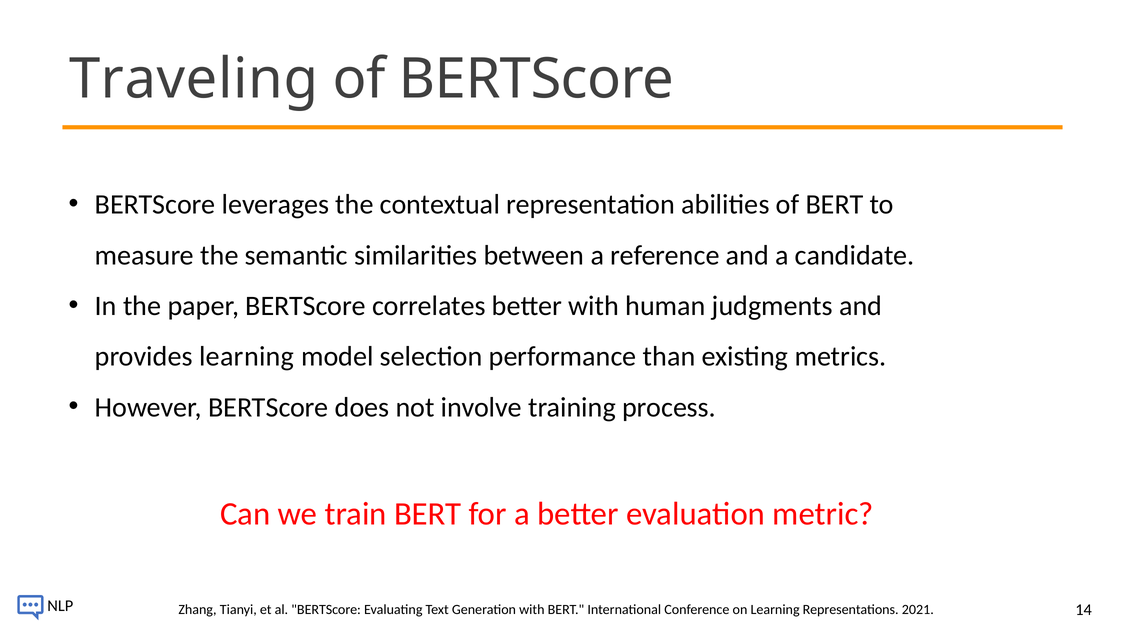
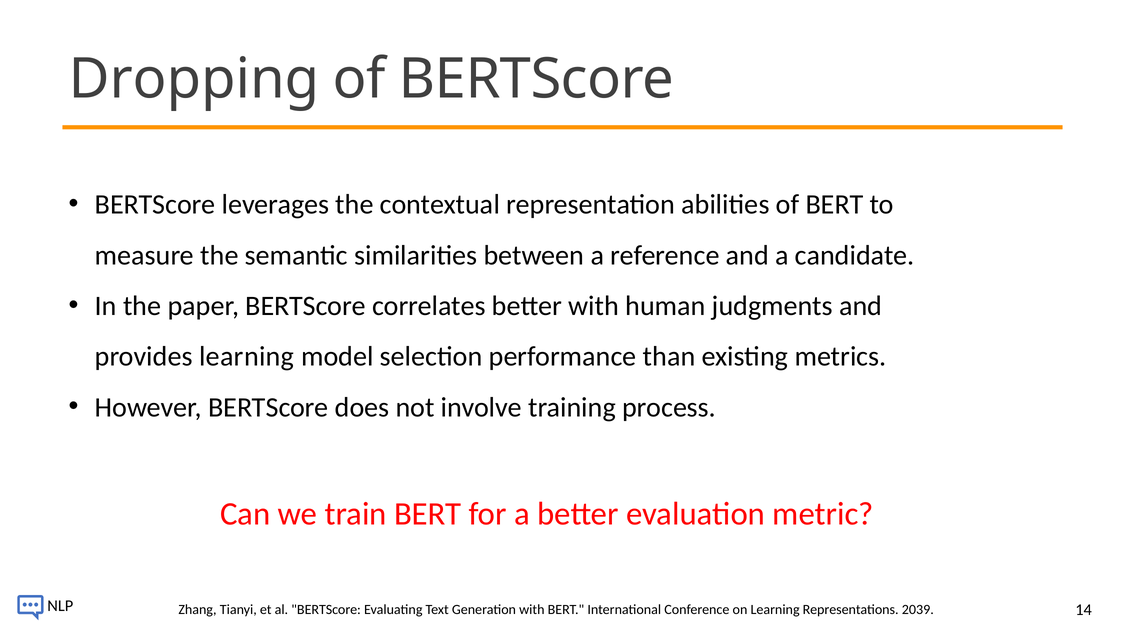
Traveling: Traveling -> Dropping (194, 79)
2021: 2021 -> 2039 (918, 610)
